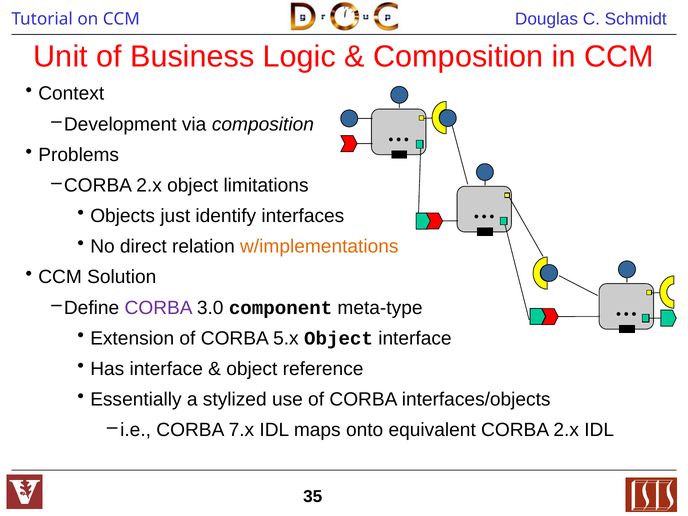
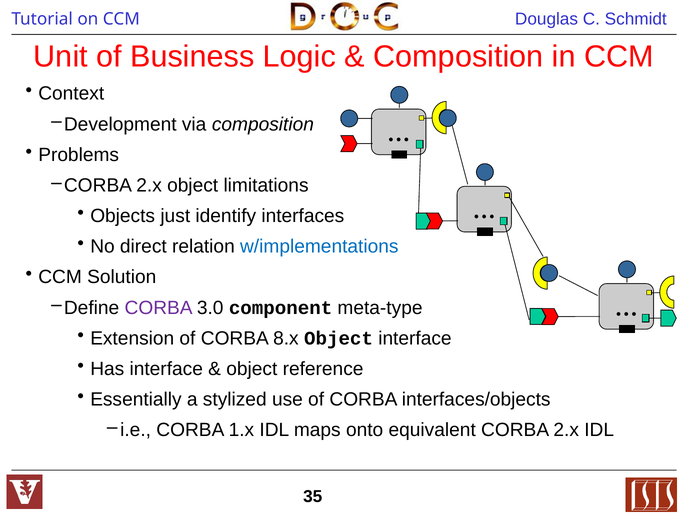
w/implementations colour: orange -> blue (319, 247)
5.x: 5.x -> 8.x (286, 338)
7.x: 7.x -> 1.x (241, 430)
